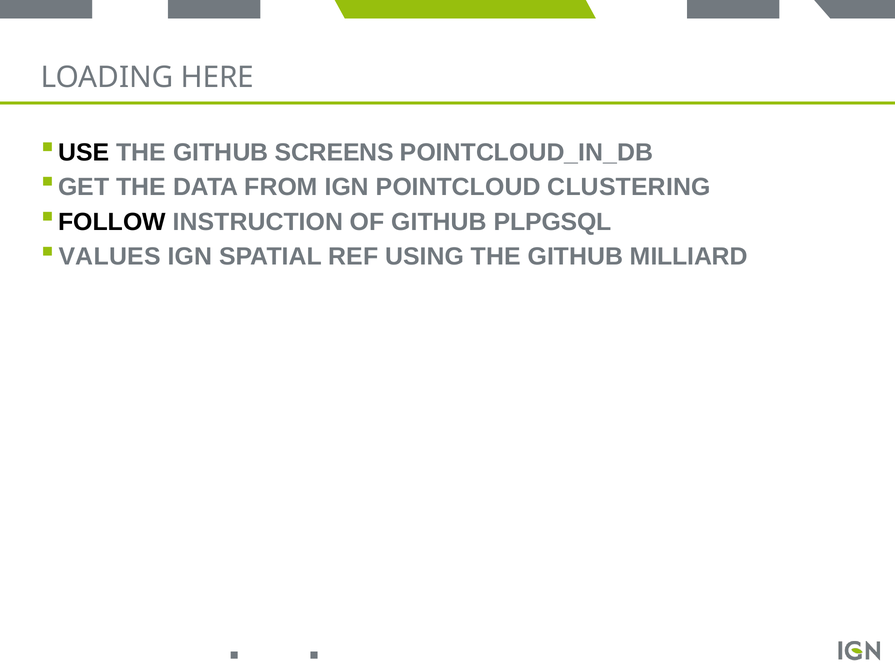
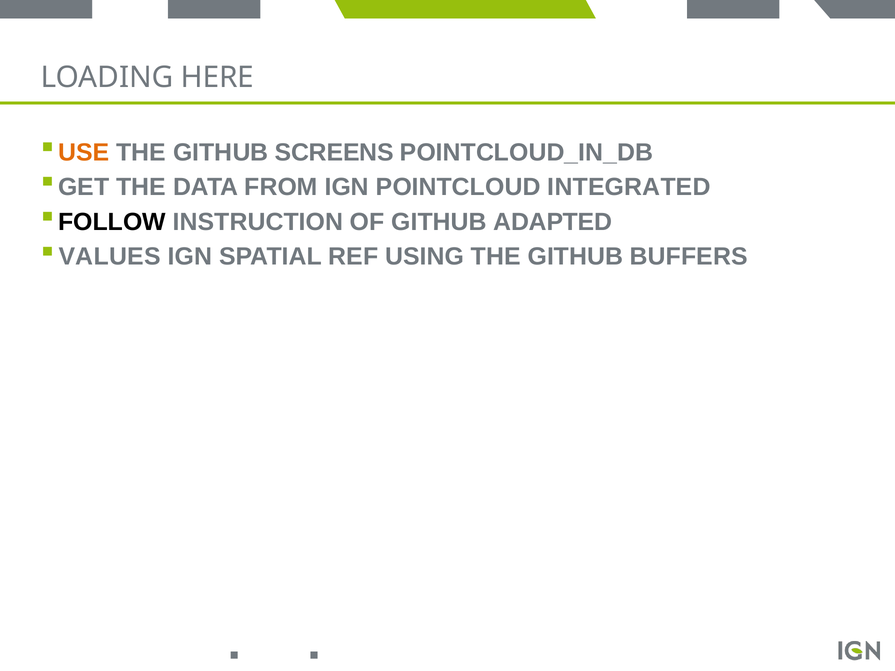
USE colour: black -> orange (84, 152)
CLUSTERING: CLUSTERING -> INTEGRATED (629, 187)
PLPGSQL: PLPGSQL -> ADAPTED (553, 222)
MILLIARD: MILLIARD -> BUFFERS (689, 257)
